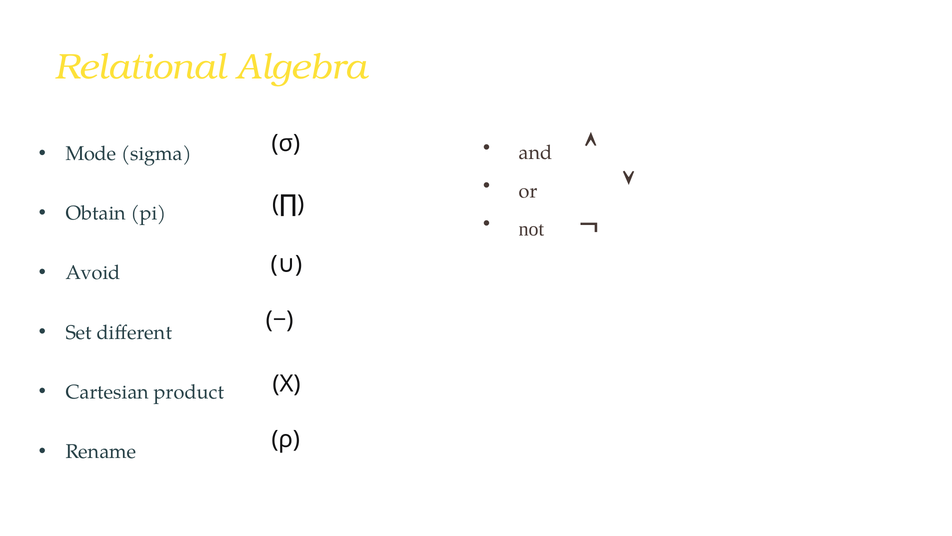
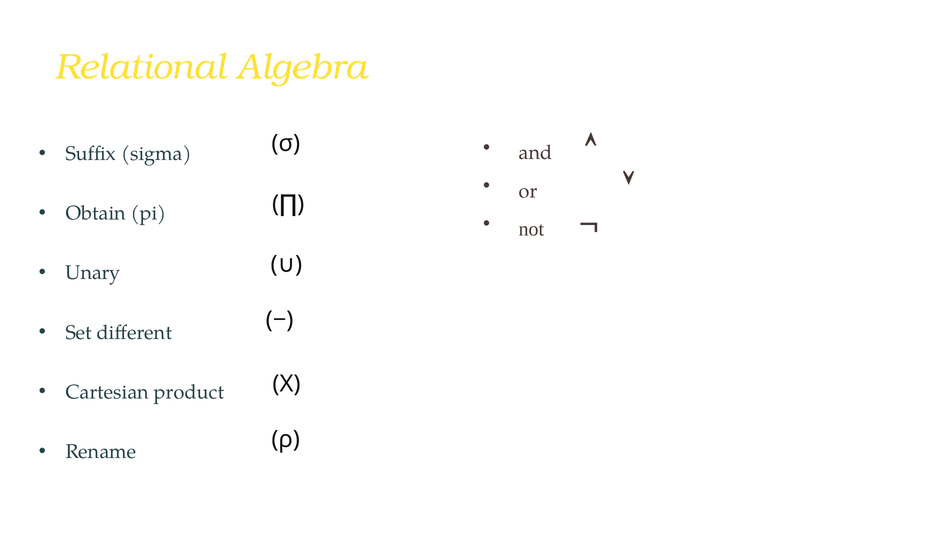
Mode: Mode -> Suffix (91, 154)
Avoid: Avoid -> Unary (93, 273)
